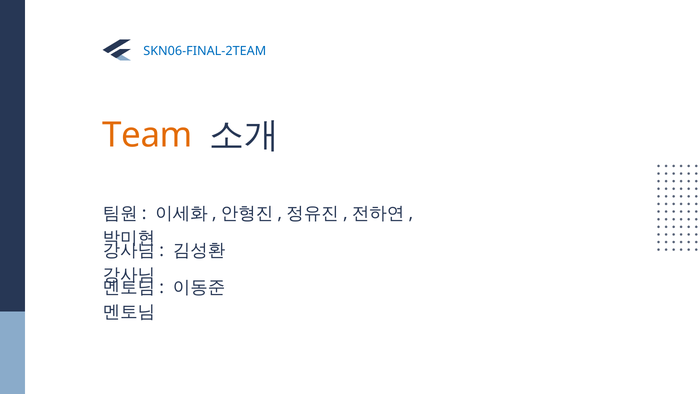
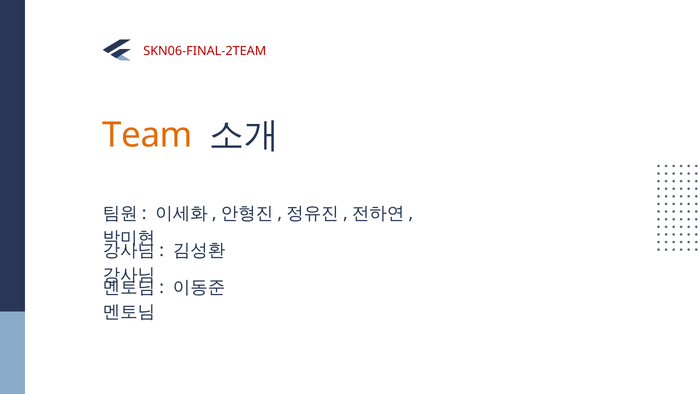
SKN06-FINAL-2TEAM colour: blue -> red (205, 51)
